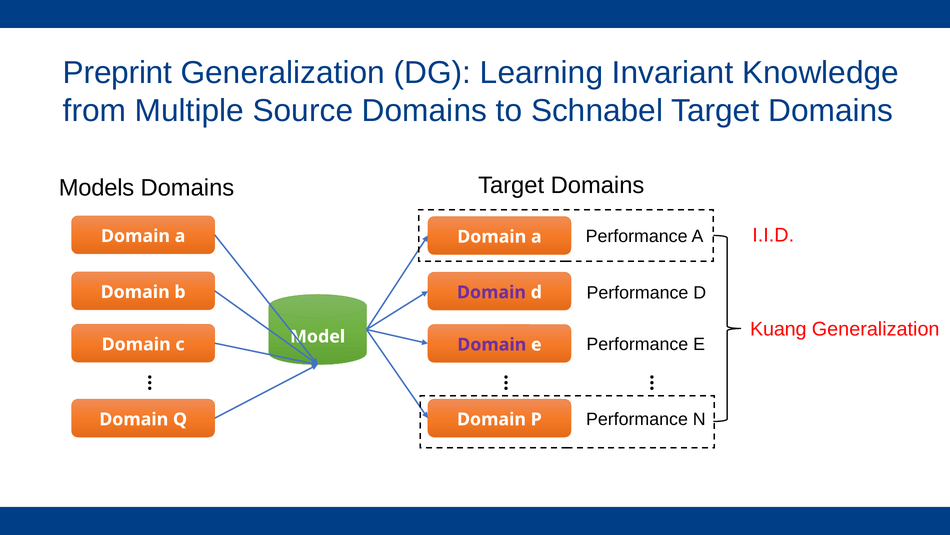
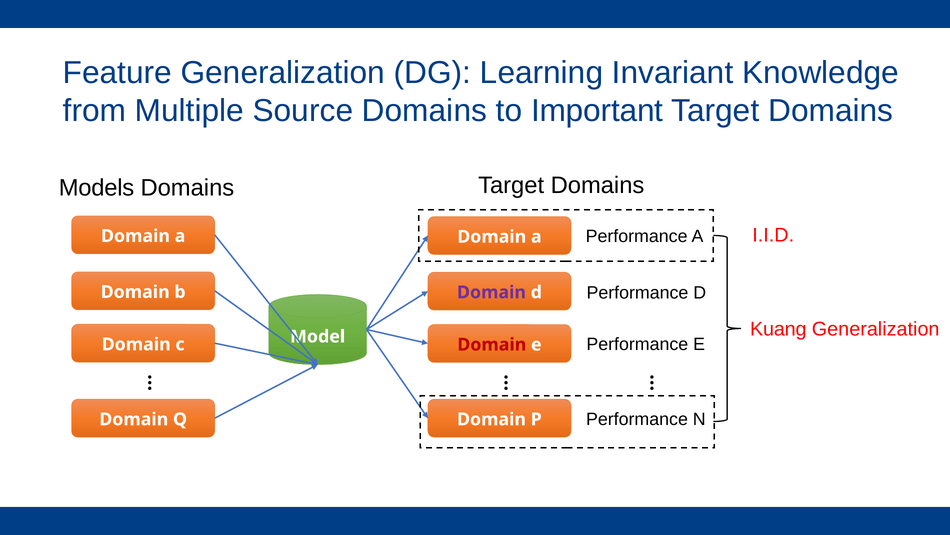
Preprint: Preprint -> Feature (117, 73)
Schnabel: Schnabel -> Important (597, 111)
Domain colour: purple -> red (492, 344)
